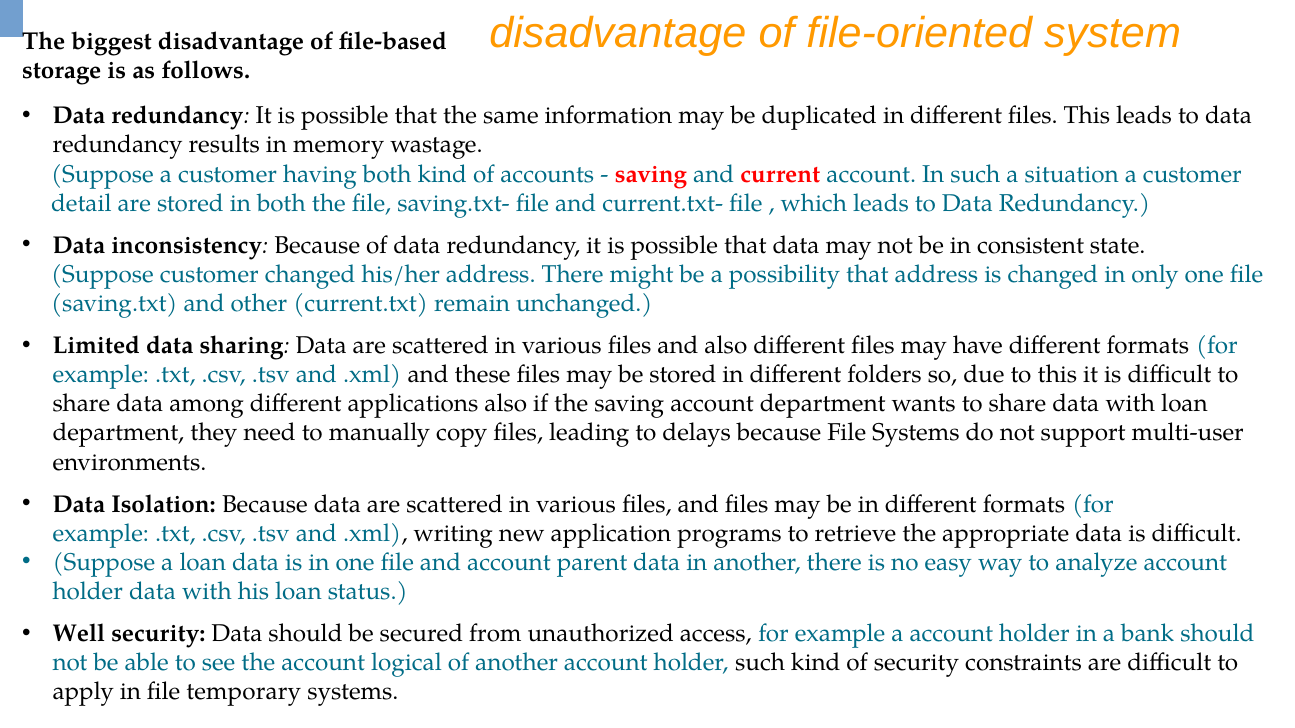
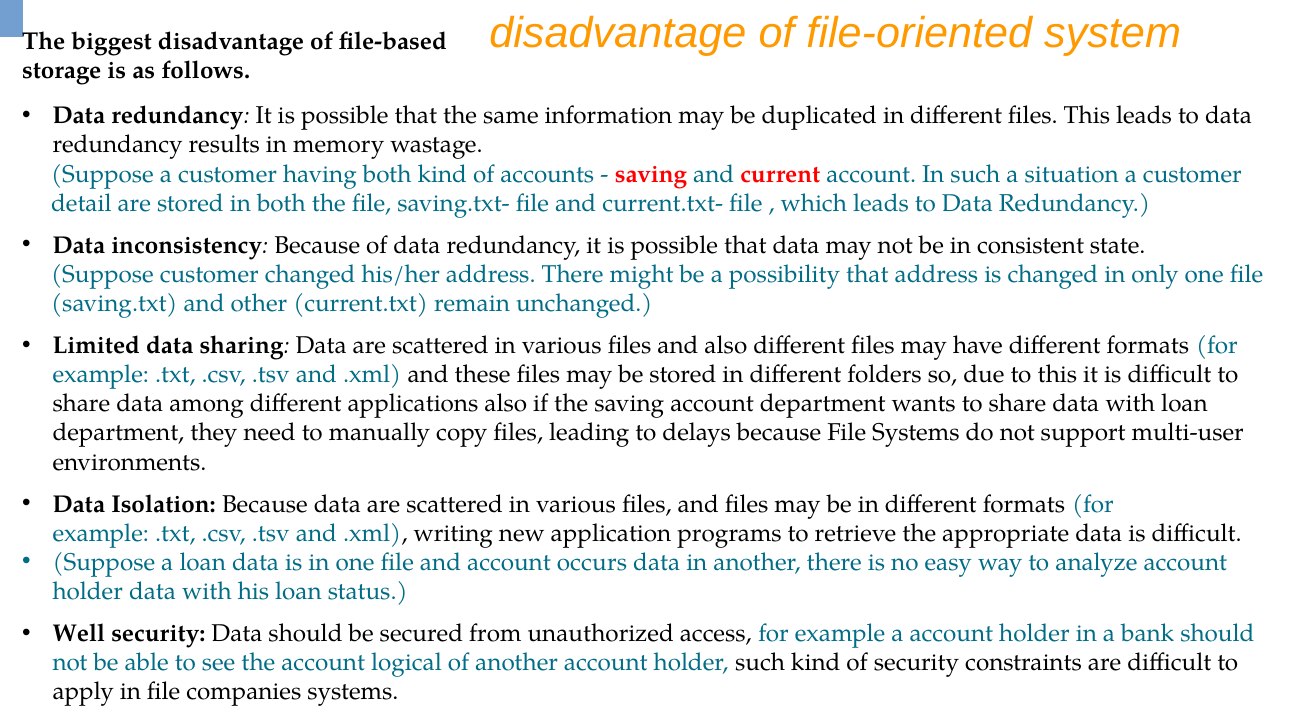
parent: parent -> occurs (592, 563)
temporary: temporary -> companies (244, 692)
